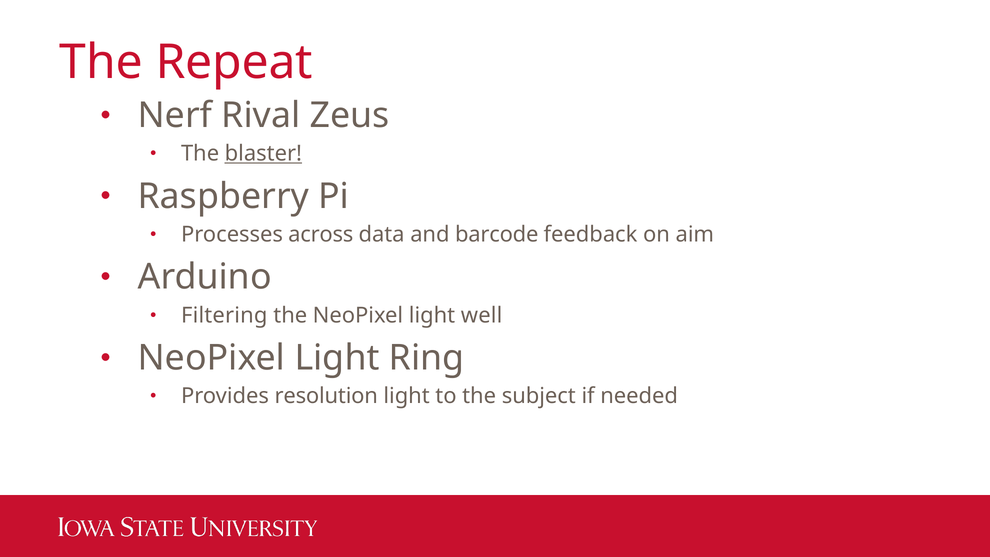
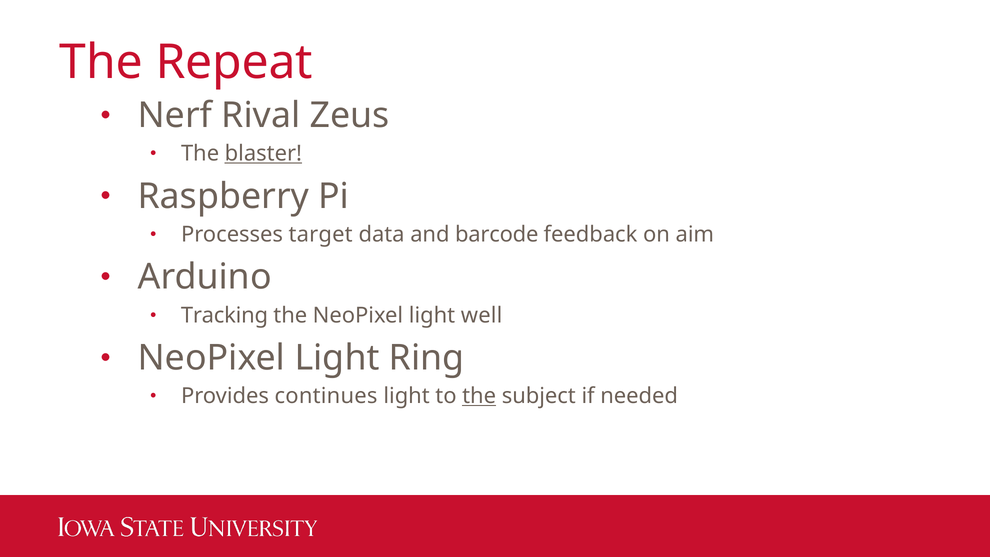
across: across -> target (321, 234)
Filtering: Filtering -> Tracking (224, 315)
resolution: resolution -> continues (326, 396)
the underline: none -> present (479, 396)
